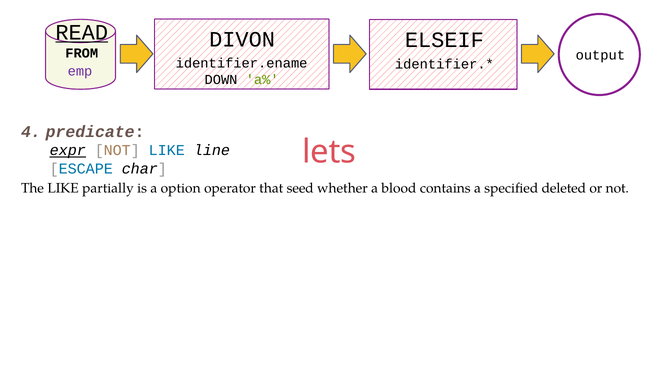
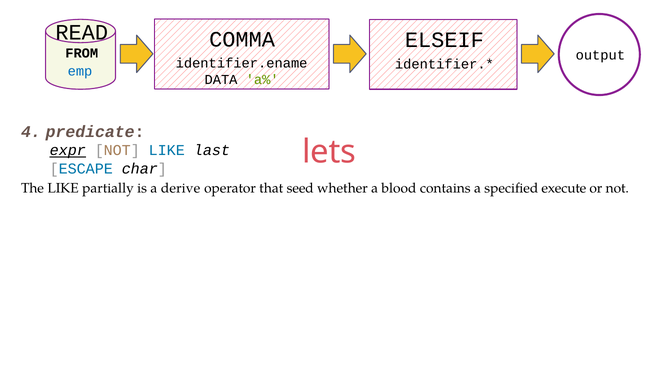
READ underline: present -> none (82, 33)
DIVON: DIVON -> COMMA (242, 39)
emp colour: purple -> blue (80, 71)
DOWN: DOWN -> DATA (221, 80)
line: line -> last (212, 151)
option: option -> derive (181, 188)
deleted: deleted -> execute (564, 188)
